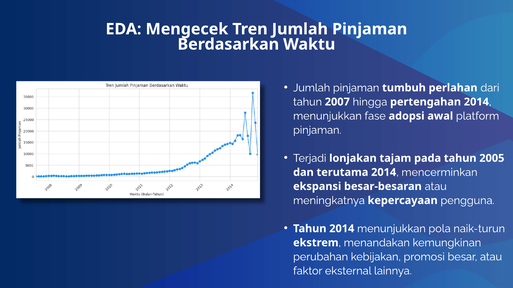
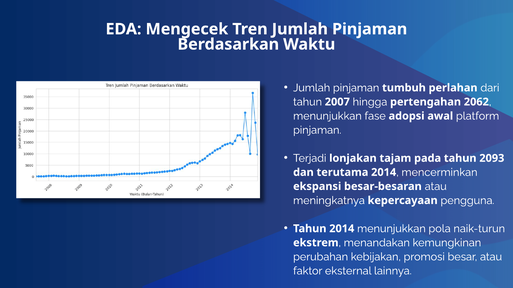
pertengahan 2014: 2014 -> 2062 (476, 102)
2005: 2005 -> 2093 (492, 159)
